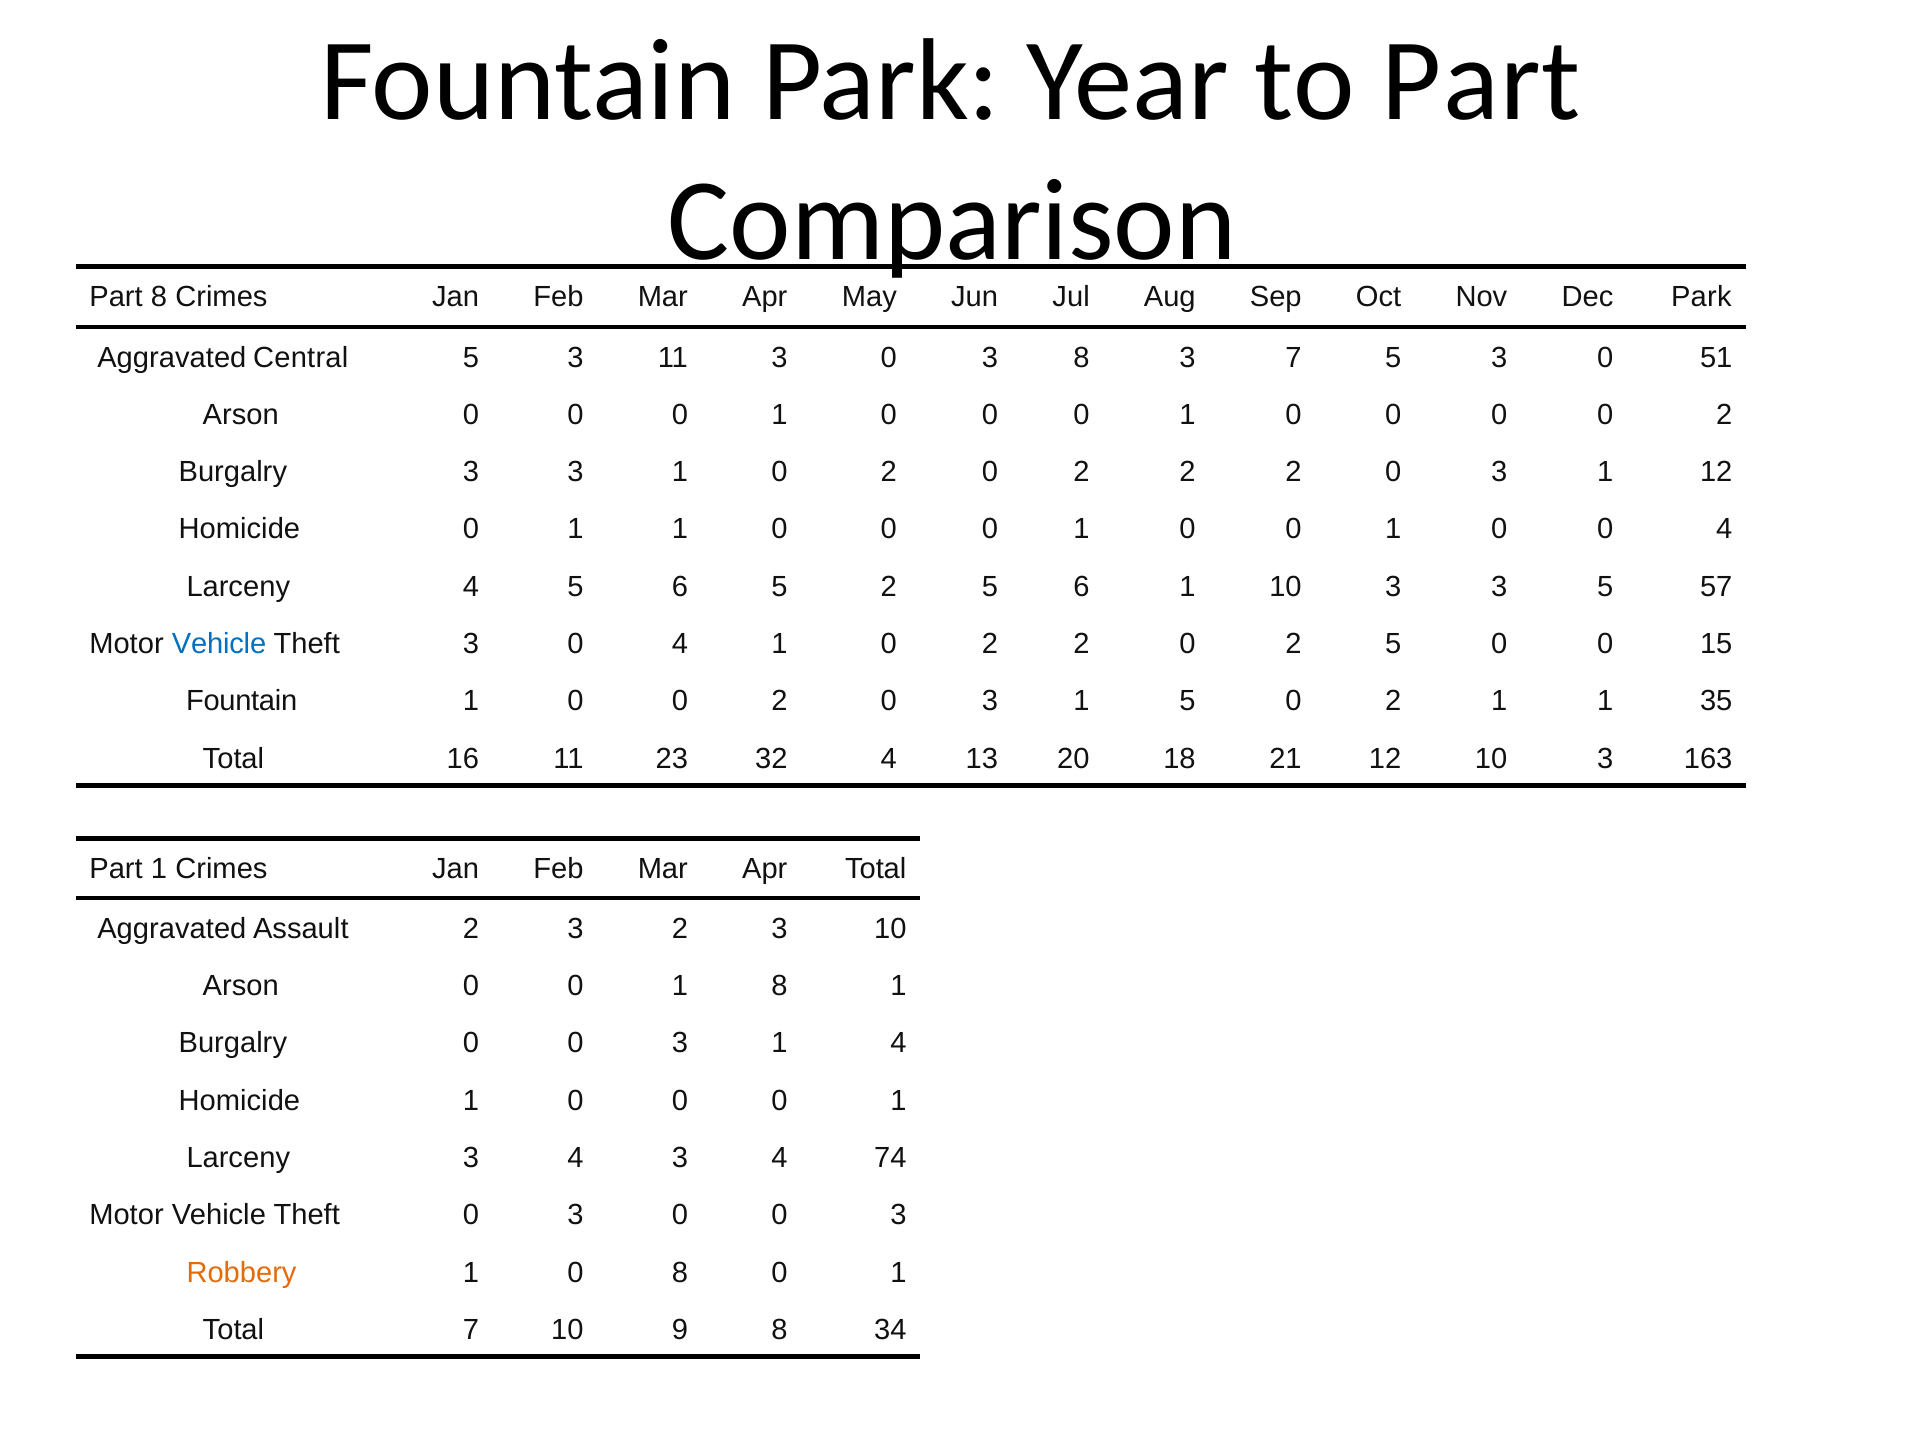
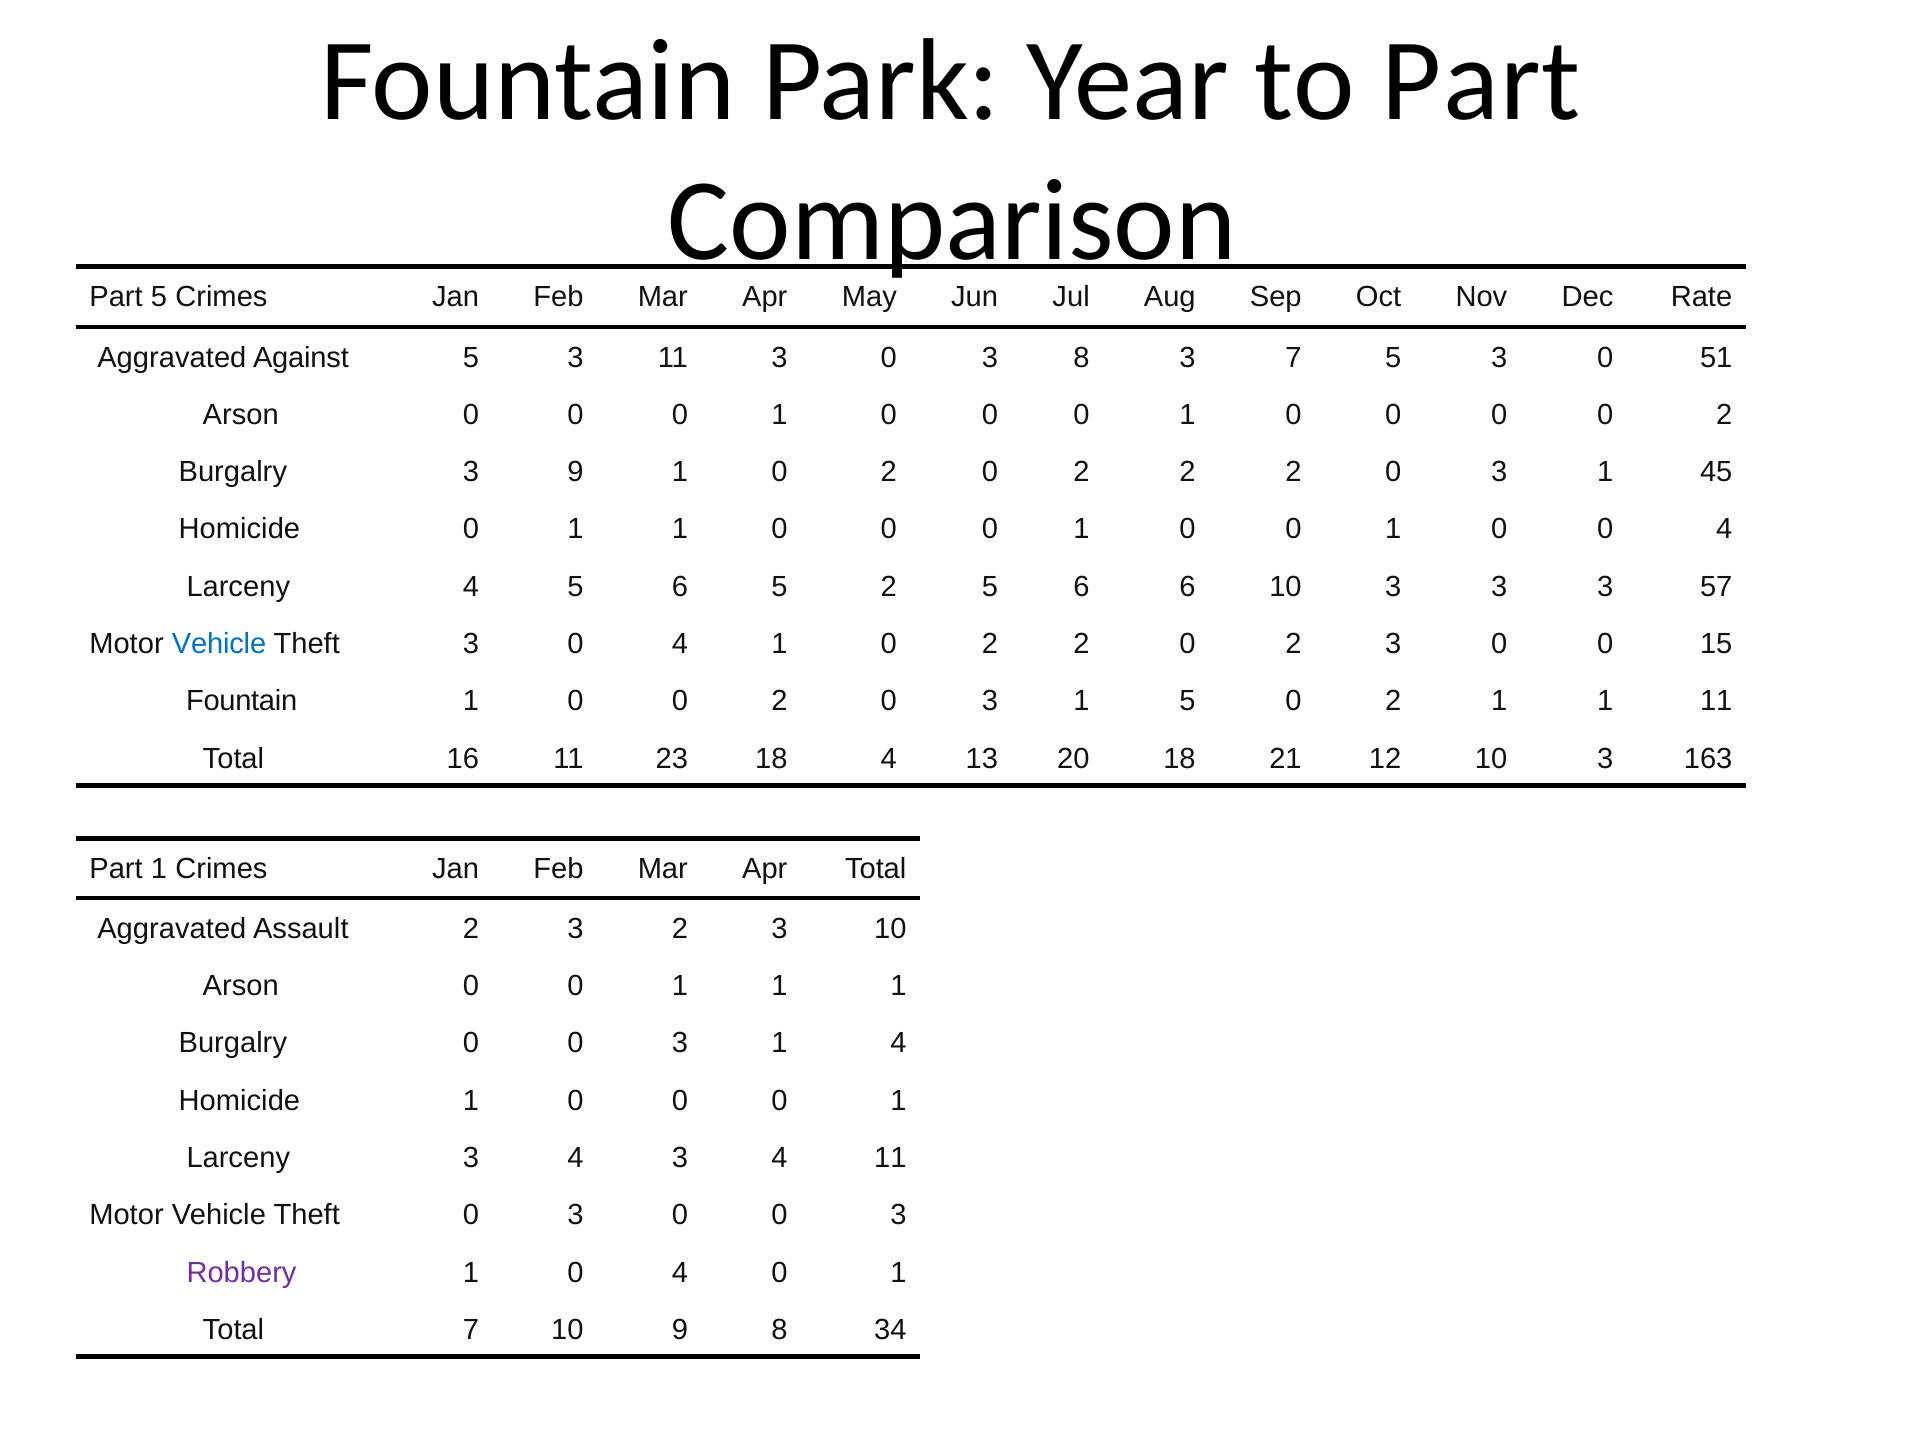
Part 8: 8 -> 5 (159, 297)
Dec Park: Park -> Rate (1702, 297)
Central: Central -> Against (301, 357)
Burgalry 3 3: 3 -> 9 (575, 472)
1 12: 12 -> 45 (1716, 472)
6 1: 1 -> 6 (1188, 586)
3 3 5: 5 -> 3 (1605, 586)
0 2 5: 5 -> 3 (1393, 644)
1 35: 35 -> 11 (1716, 701)
23 32: 32 -> 18 (771, 758)
0 0 1 8: 8 -> 1 (779, 986)
4 74: 74 -> 11 (890, 1158)
Robbery colour: orange -> purple (242, 1272)
1 0 8: 8 -> 4 (680, 1272)
